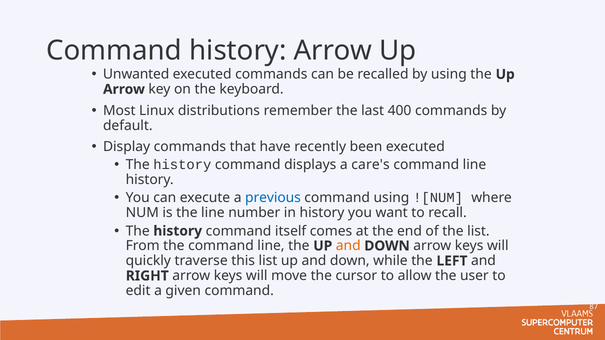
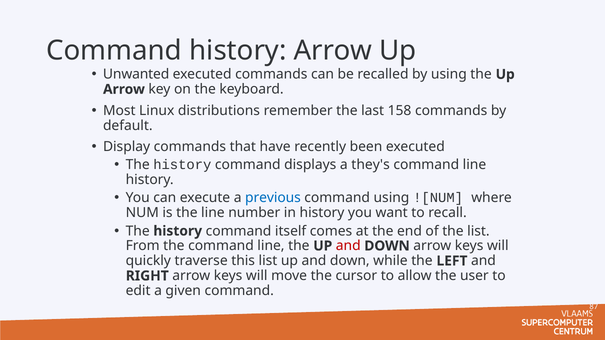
400: 400 -> 158 (400, 111)
care's: care's -> they's (371, 165)
and colour: orange -> red (348, 246)
